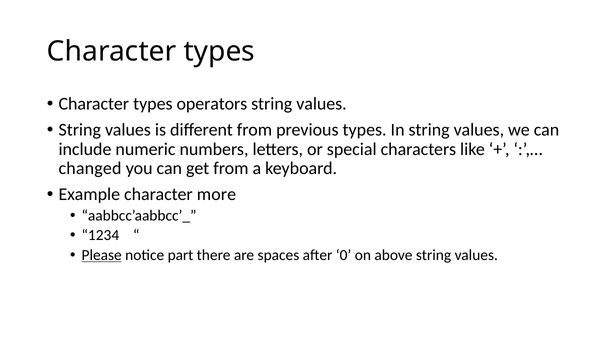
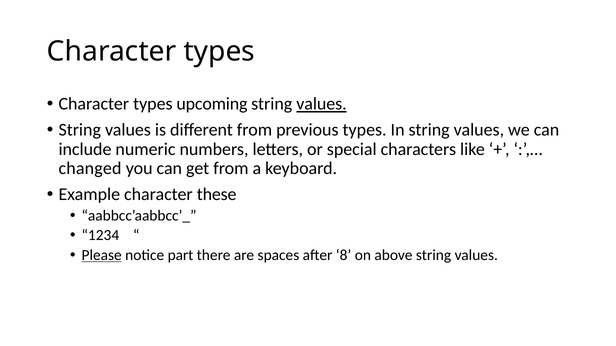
operators: operators -> upcoming (212, 104)
values underline: none -> present (322, 104)
more: more -> these (217, 195)
0: 0 -> 8 (344, 256)
